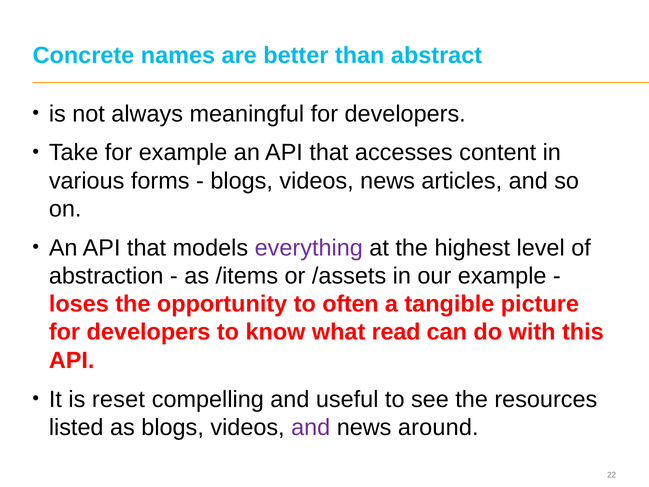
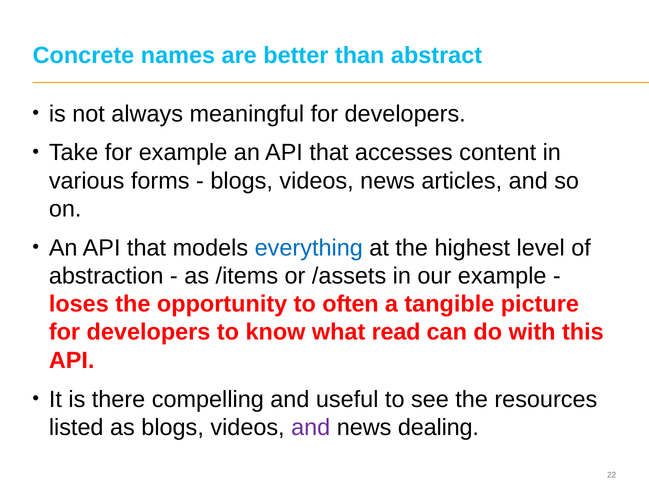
everything colour: purple -> blue (309, 248)
reset: reset -> there (119, 399)
around: around -> dealing (438, 427)
